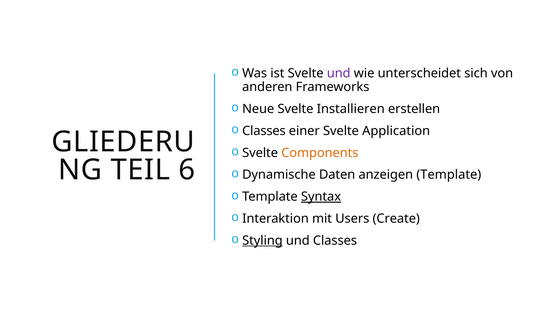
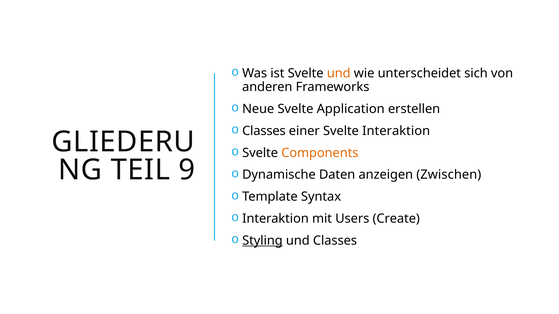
und colour: purple -> orange (339, 73)
Installieren: Installieren -> Application (351, 109)
Svelte Application: Application -> Interaktion (396, 131)
6: 6 -> 9 (187, 170)
anzeigen Template: Template -> Zwischen (449, 175)
Syntax underline: present -> none (321, 197)
